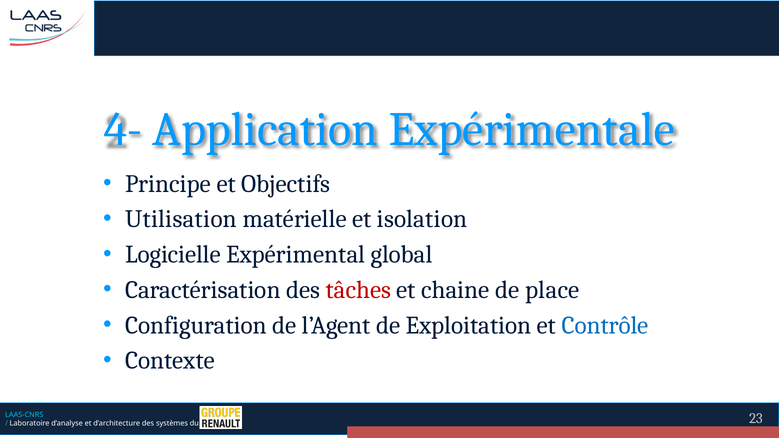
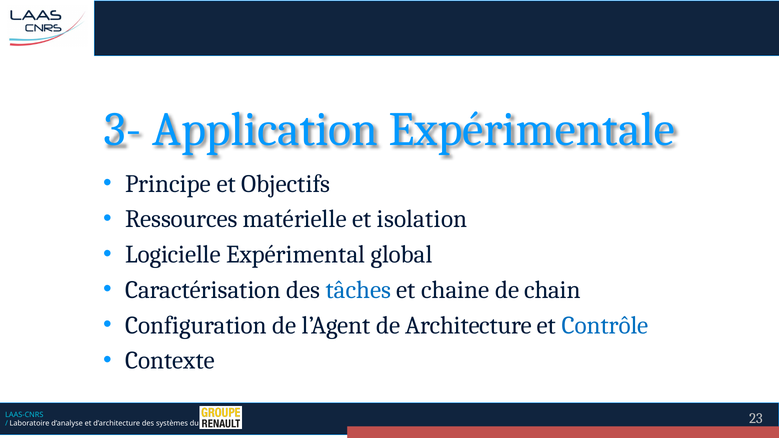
4-: 4- -> 3- (123, 130)
Utilisation: Utilisation -> Ressources (181, 219)
tâches colour: red -> blue (358, 290)
place: place -> chain (553, 290)
Exploitation: Exploitation -> Architecture (469, 325)
